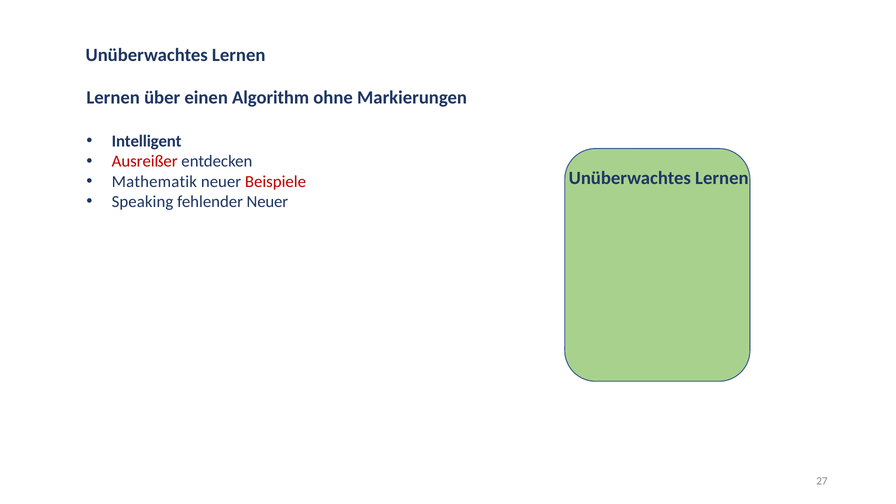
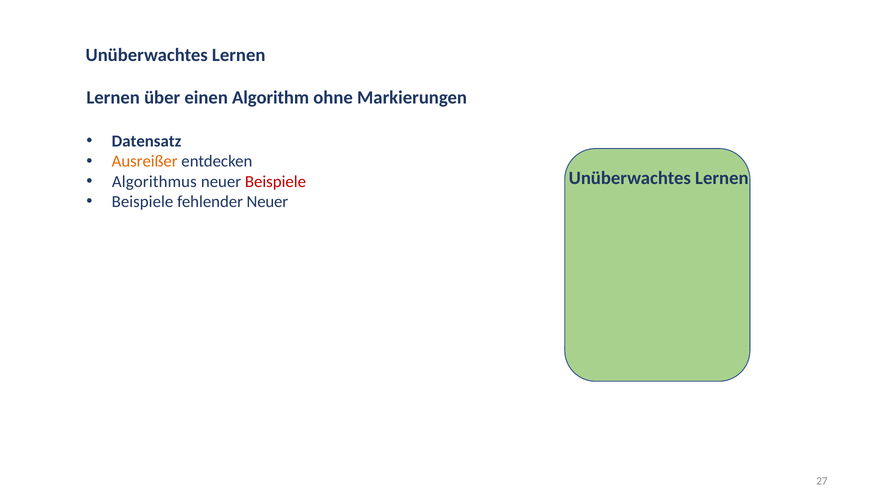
Intelligent: Intelligent -> Datensatz (147, 141)
Ausreißer colour: red -> orange (145, 161)
Mathematik: Mathematik -> Algorithmus (154, 182)
Speaking: Speaking -> Beispiele (143, 202)
